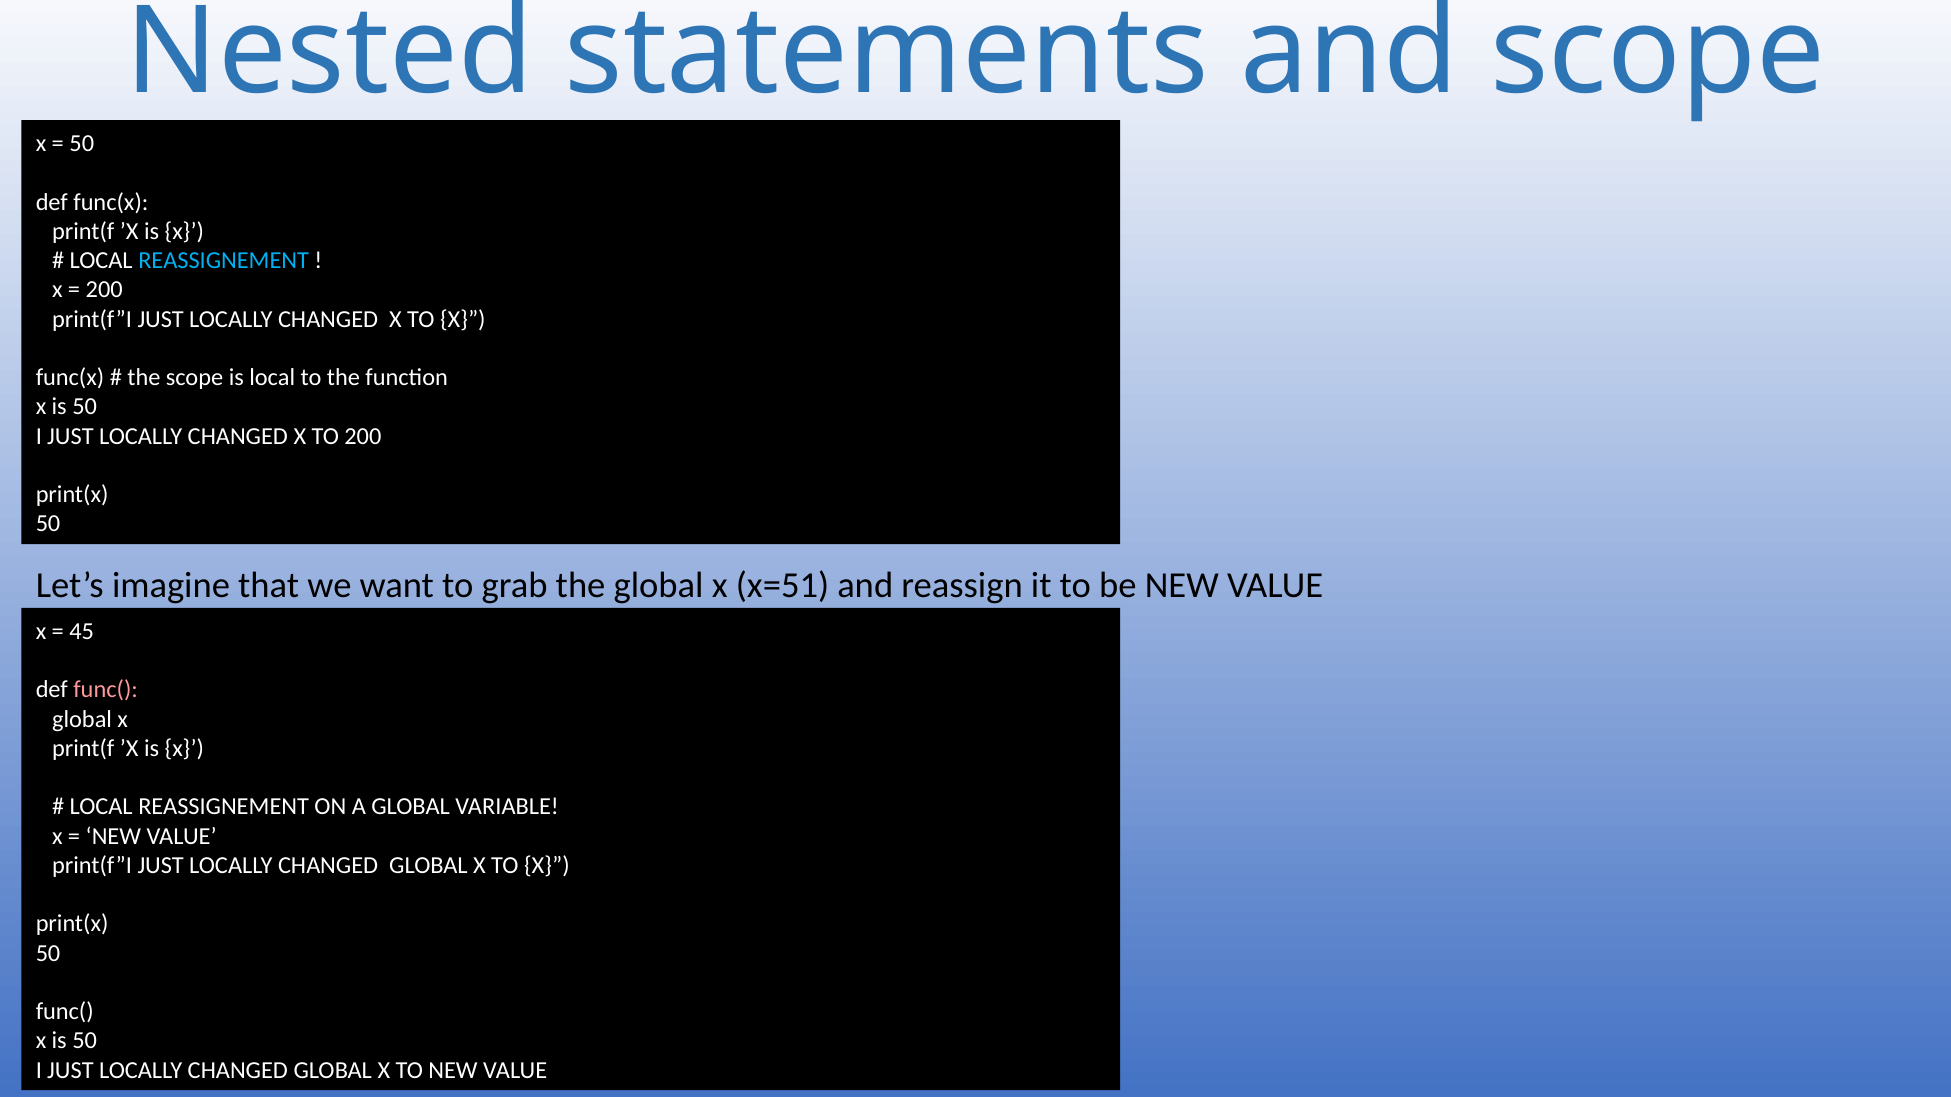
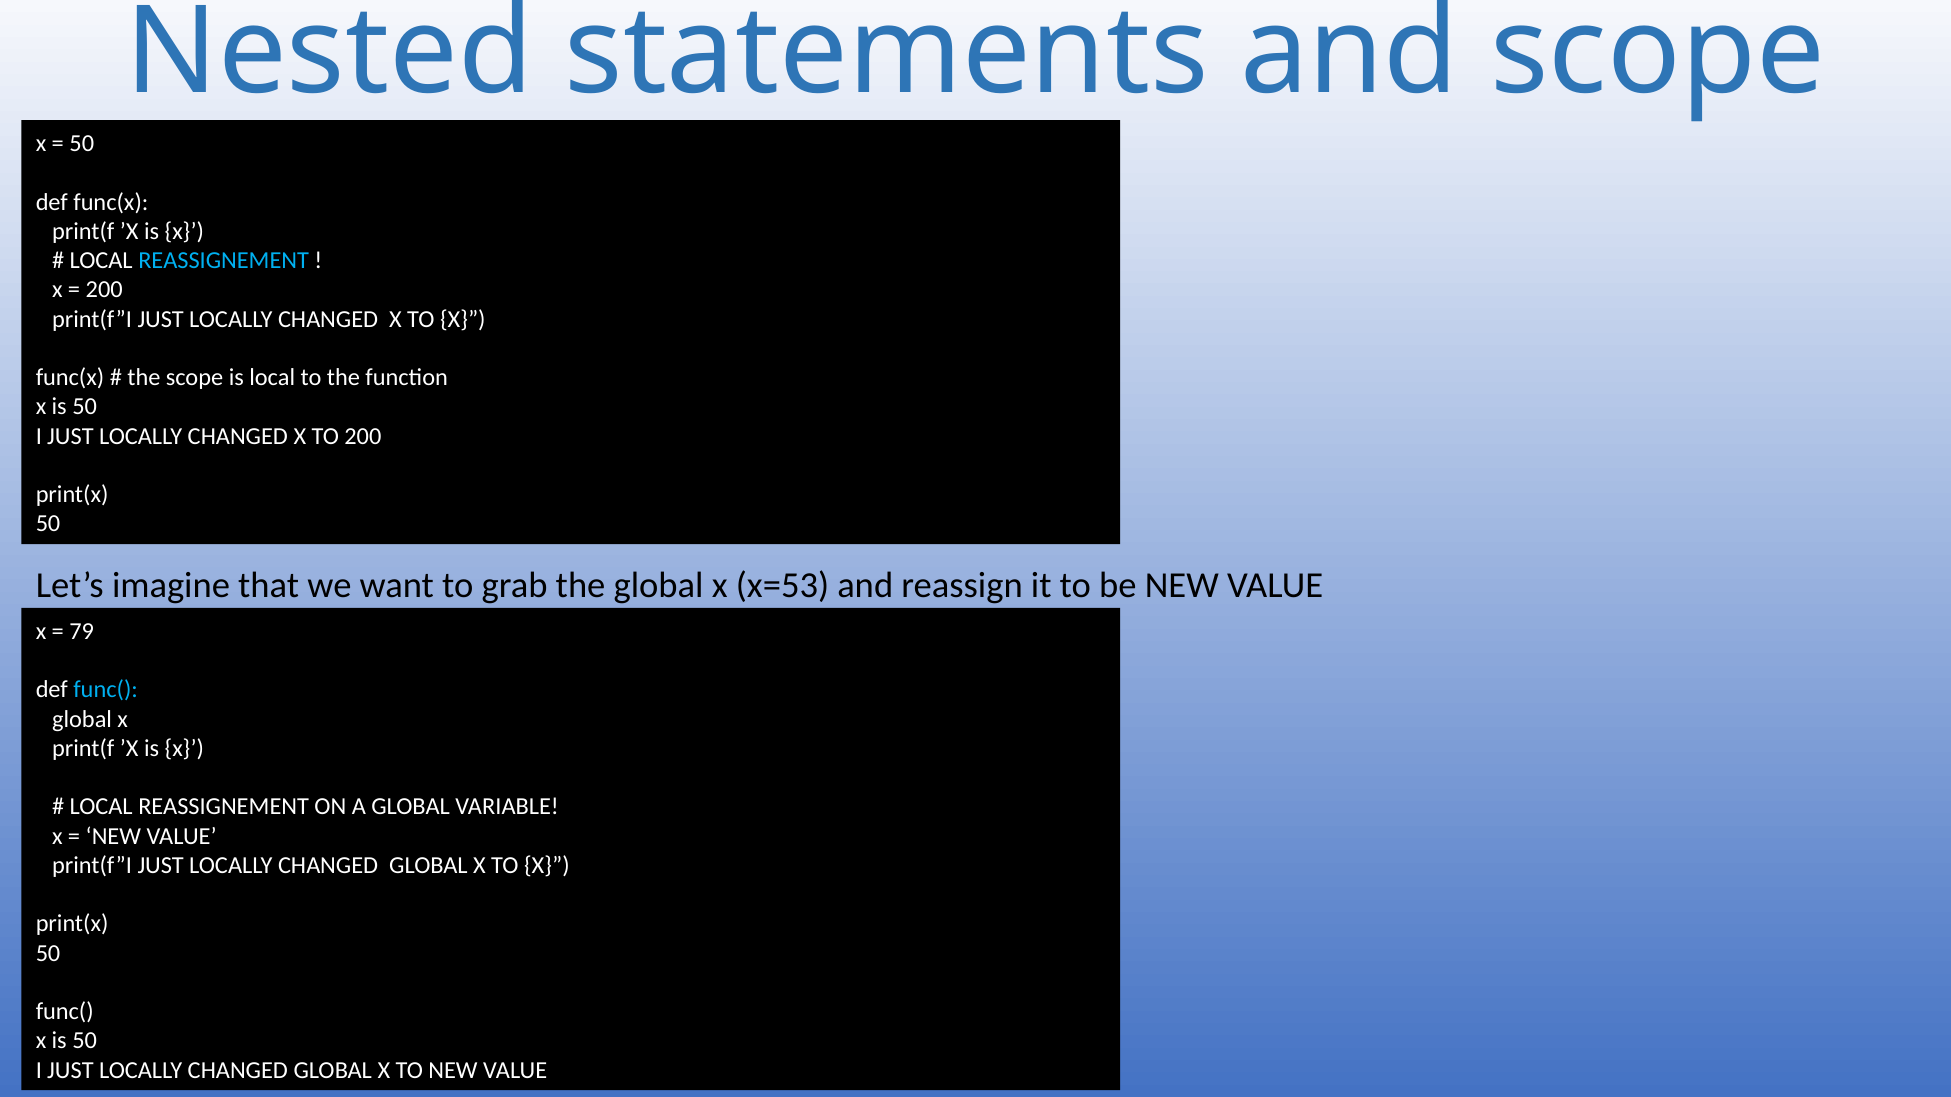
x=51: x=51 -> x=53 (783, 586)
45: 45 -> 79 (82, 632)
func( colour: pink -> light blue (106, 690)
